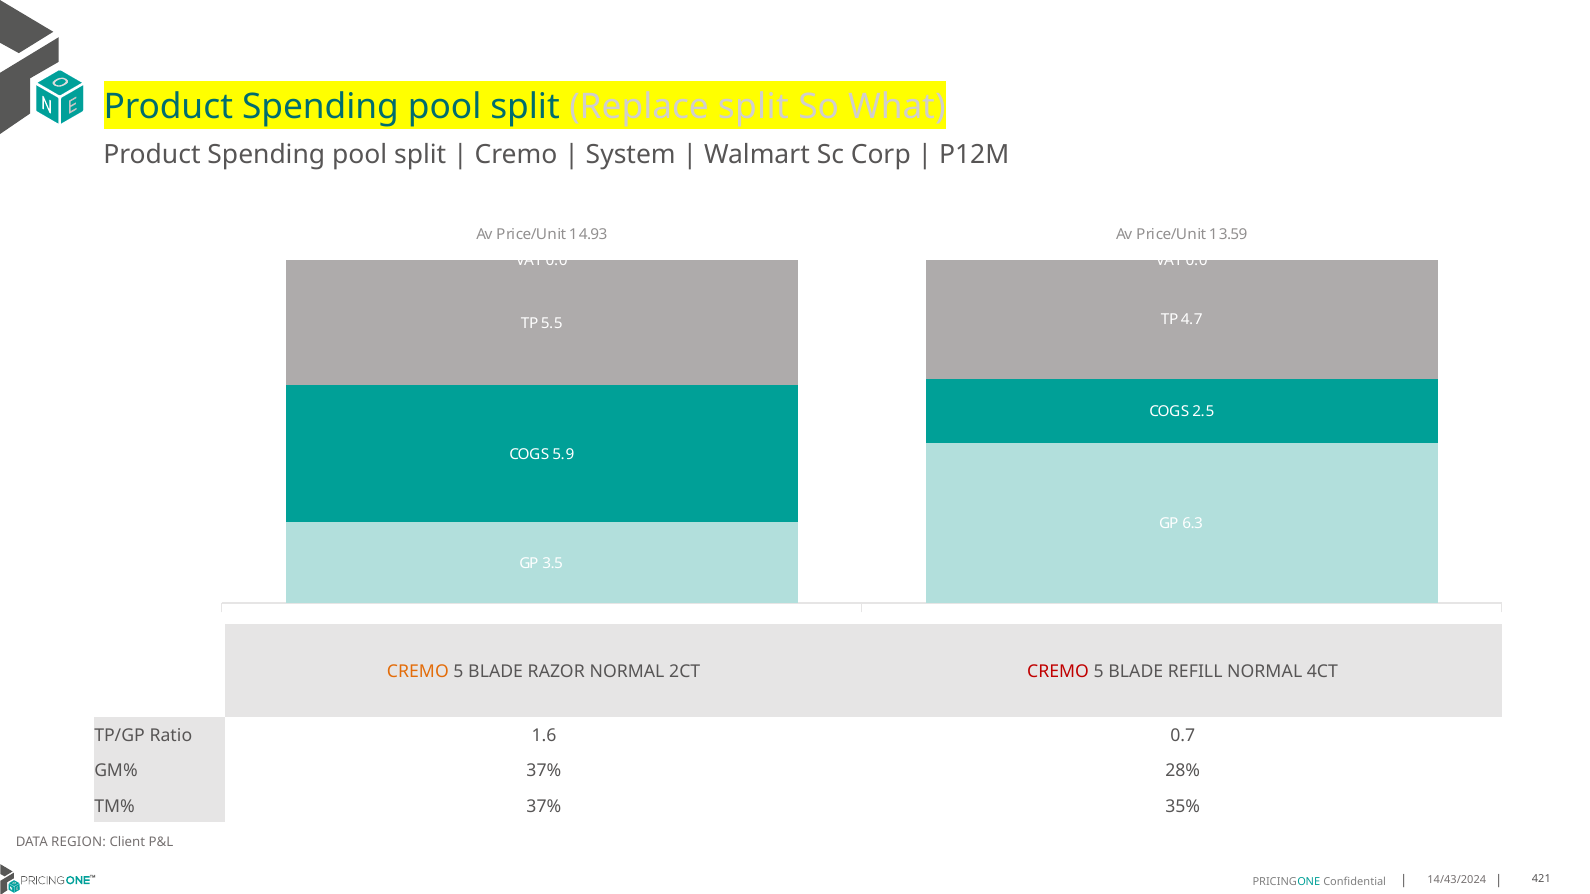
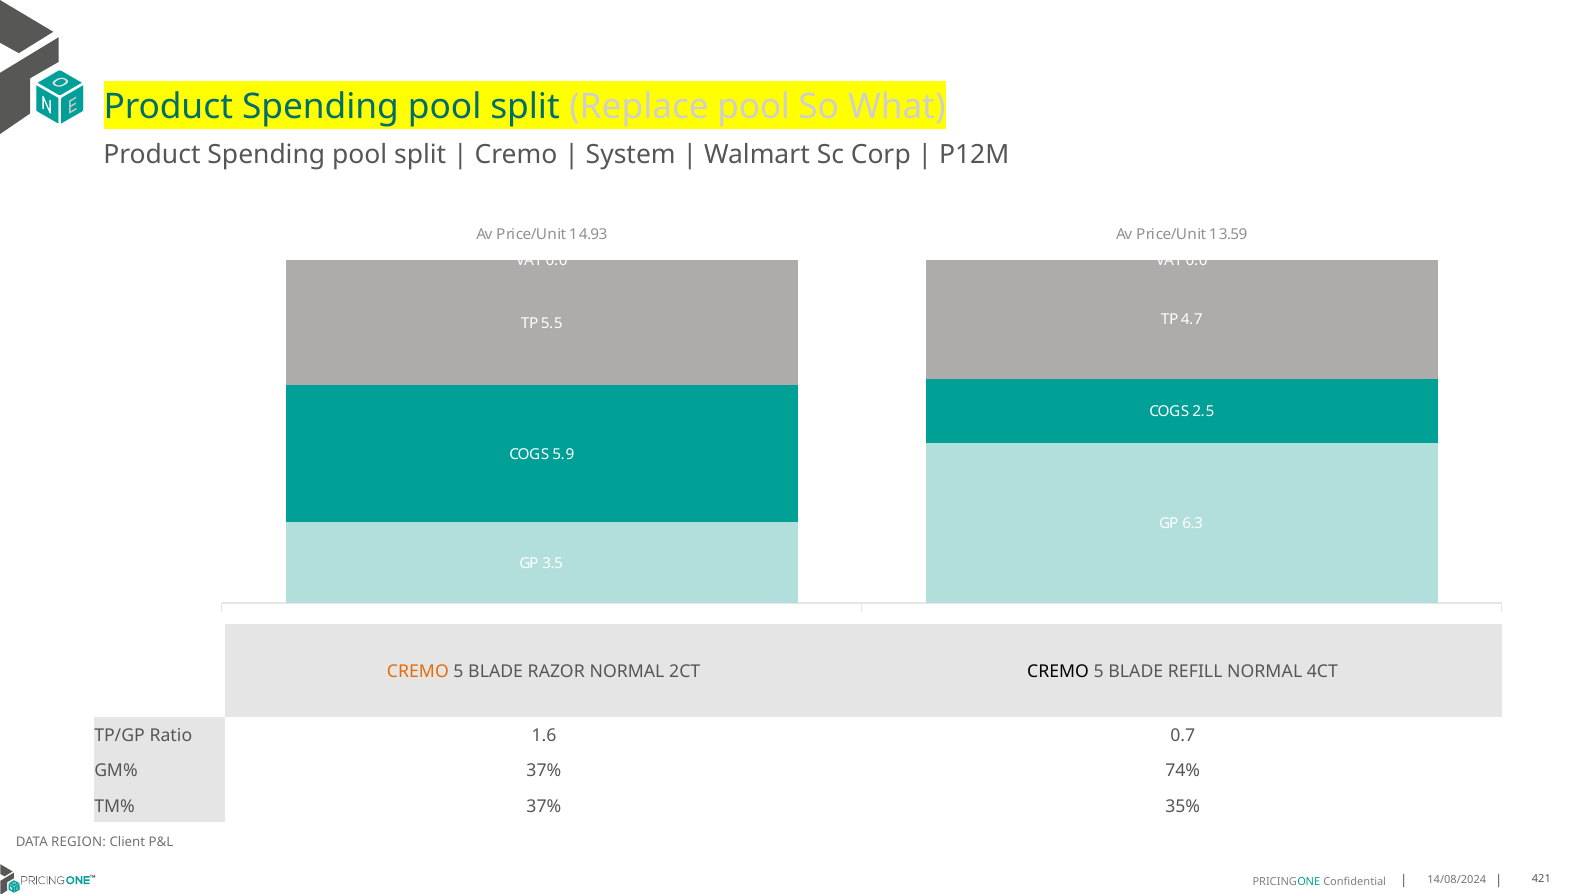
Replace split: split -> pool (754, 107)
CREMO colour: red -> black (1058, 672)
28%: 28% -> 74% (1183, 771)
14/43/2024: 14/43/2024 -> 14/08/2024 (1457, 880)
